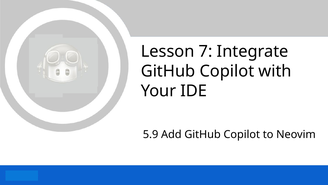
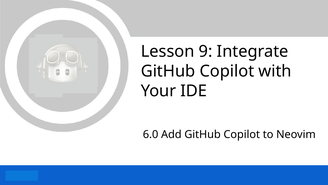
7: 7 -> 9 (206, 51)
5.9: 5.9 -> 6.0 (151, 134)
